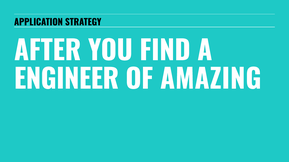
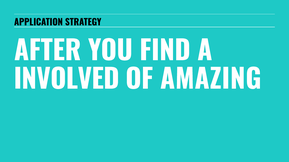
ENGINEER: ENGINEER -> INVOLVED (66, 80)
